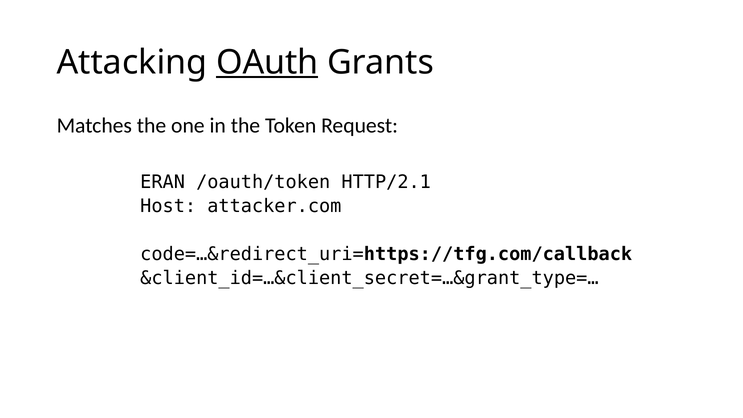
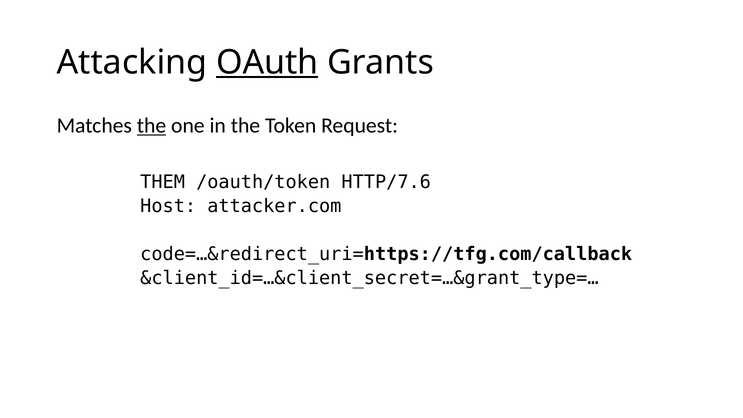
the underline: none -> present (152, 126)
ERAN: ERAN -> THEM (163, 182)
HTTP/2.1: HTTP/2.1 -> HTTP/7.6 (386, 182)
